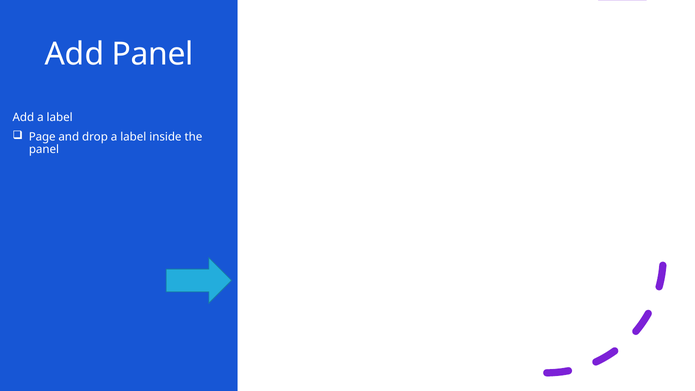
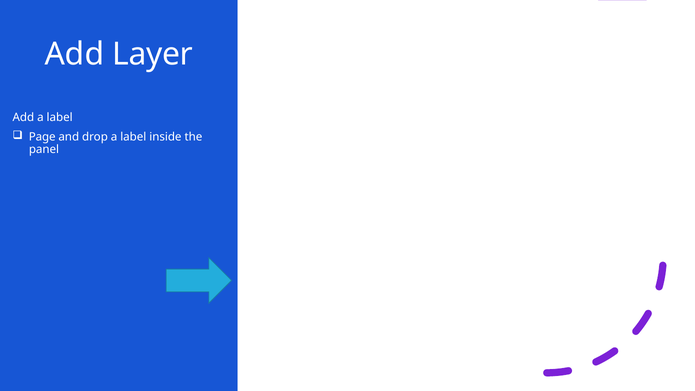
Add Panel: Panel -> Layer (153, 54)
